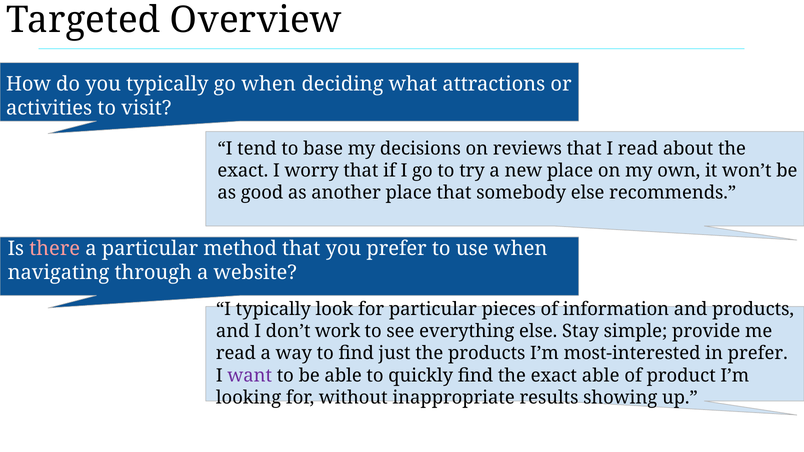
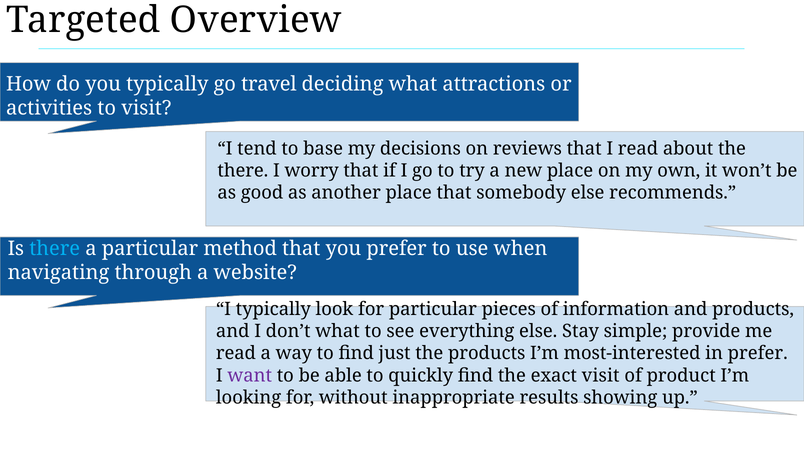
go when: when -> travel (269, 84)
exact: exact -> there (243, 171)
there colour: pink -> light blue (55, 249)
don’t work: work -> what (338, 331)
exact able: able -> visit (601, 376)
